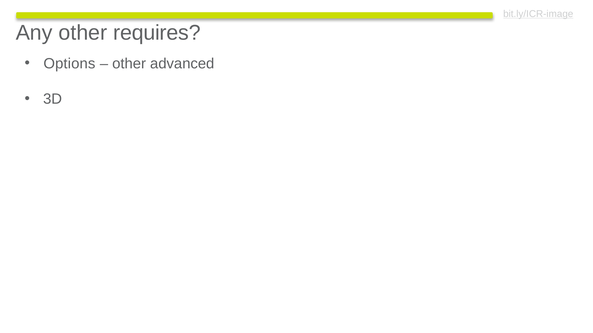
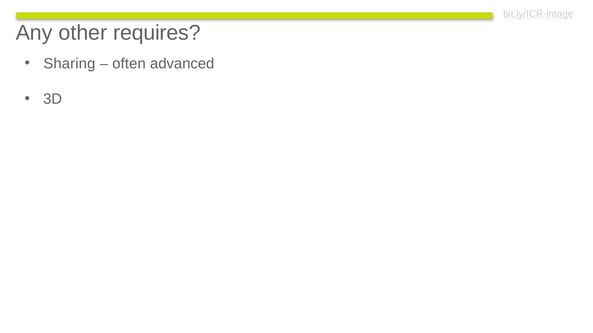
Options: Options -> Sharing (69, 64)
other: other -> often (129, 64)
